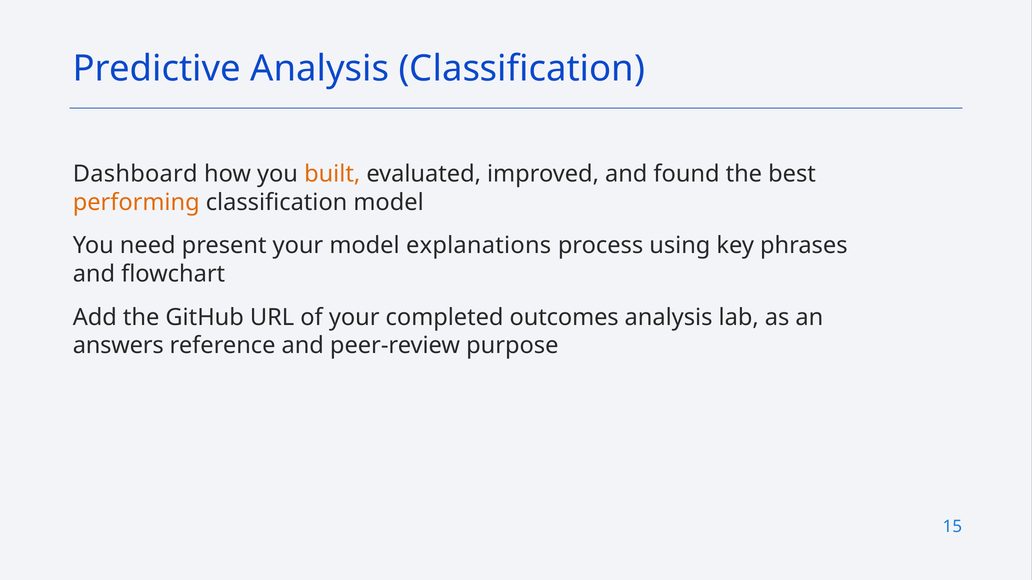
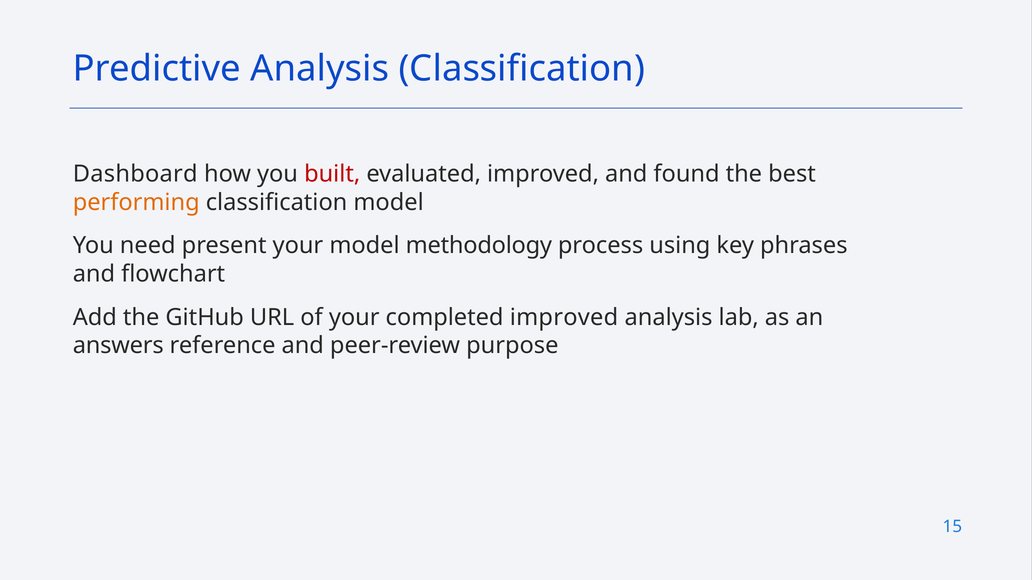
built colour: orange -> red (332, 174)
explanations: explanations -> methodology (479, 246)
completed outcomes: outcomes -> improved (564, 318)
